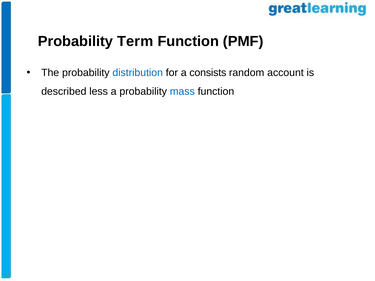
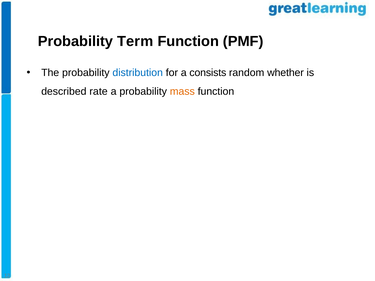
account: account -> whether (286, 73)
less: less -> rate (99, 92)
mass colour: blue -> orange (182, 92)
